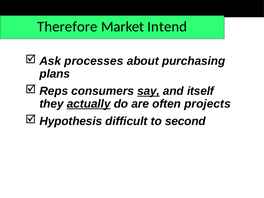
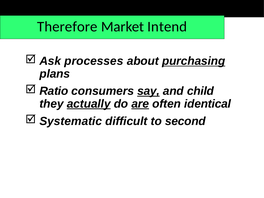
purchasing underline: none -> present (194, 61)
Reps: Reps -> Ratio (54, 91)
itself: itself -> child (200, 91)
are underline: none -> present (140, 104)
projects: projects -> identical (208, 104)
Hypothesis: Hypothesis -> Systematic (71, 121)
